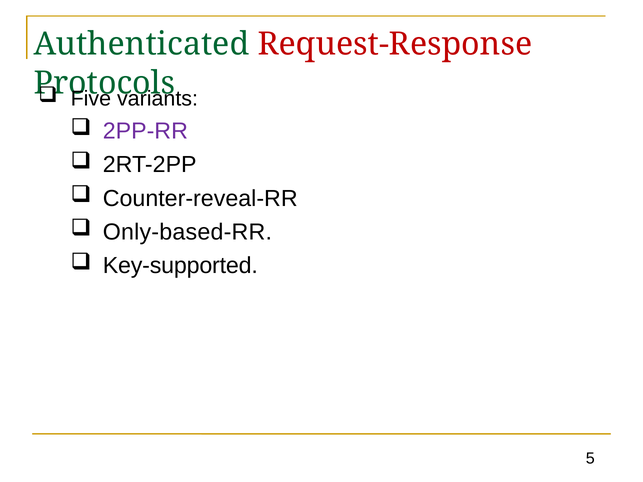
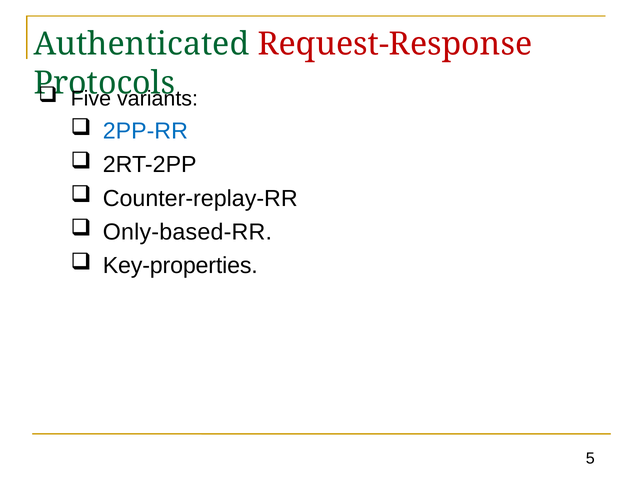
2PP-RR colour: purple -> blue (145, 131)
Counter-reveal-RR: Counter-reveal-RR -> Counter-replay-RR (200, 198)
Key-supported: Key-supported -> Key-properties (180, 266)
